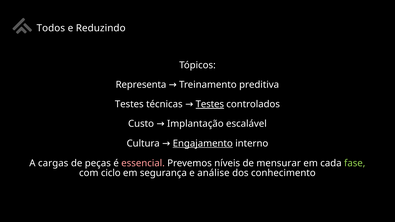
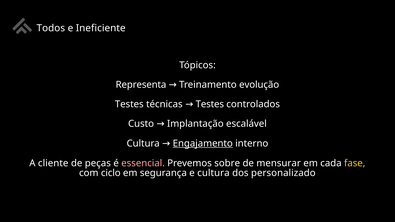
Reduzindo: Reduzindo -> Ineficiente (101, 28)
preditiva: preditiva -> evolução (259, 85)
Testes underline: present -> none (210, 104)
cargas: cargas -> cliente (53, 163)
níveis: níveis -> sobre (227, 163)
fase colour: light green -> yellow (355, 163)
e análise: análise -> cultura (213, 173)
conhecimento: conhecimento -> personalizado (283, 173)
